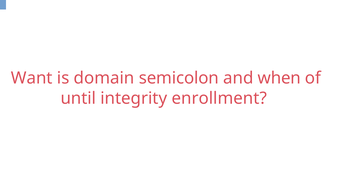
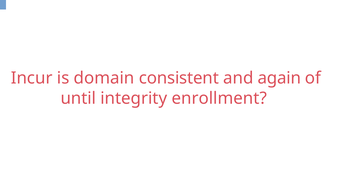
Want: Want -> Incur (32, 78)
semicolon: semicolon -> consistent (179, 78)
when: when -> again (279, 78)
